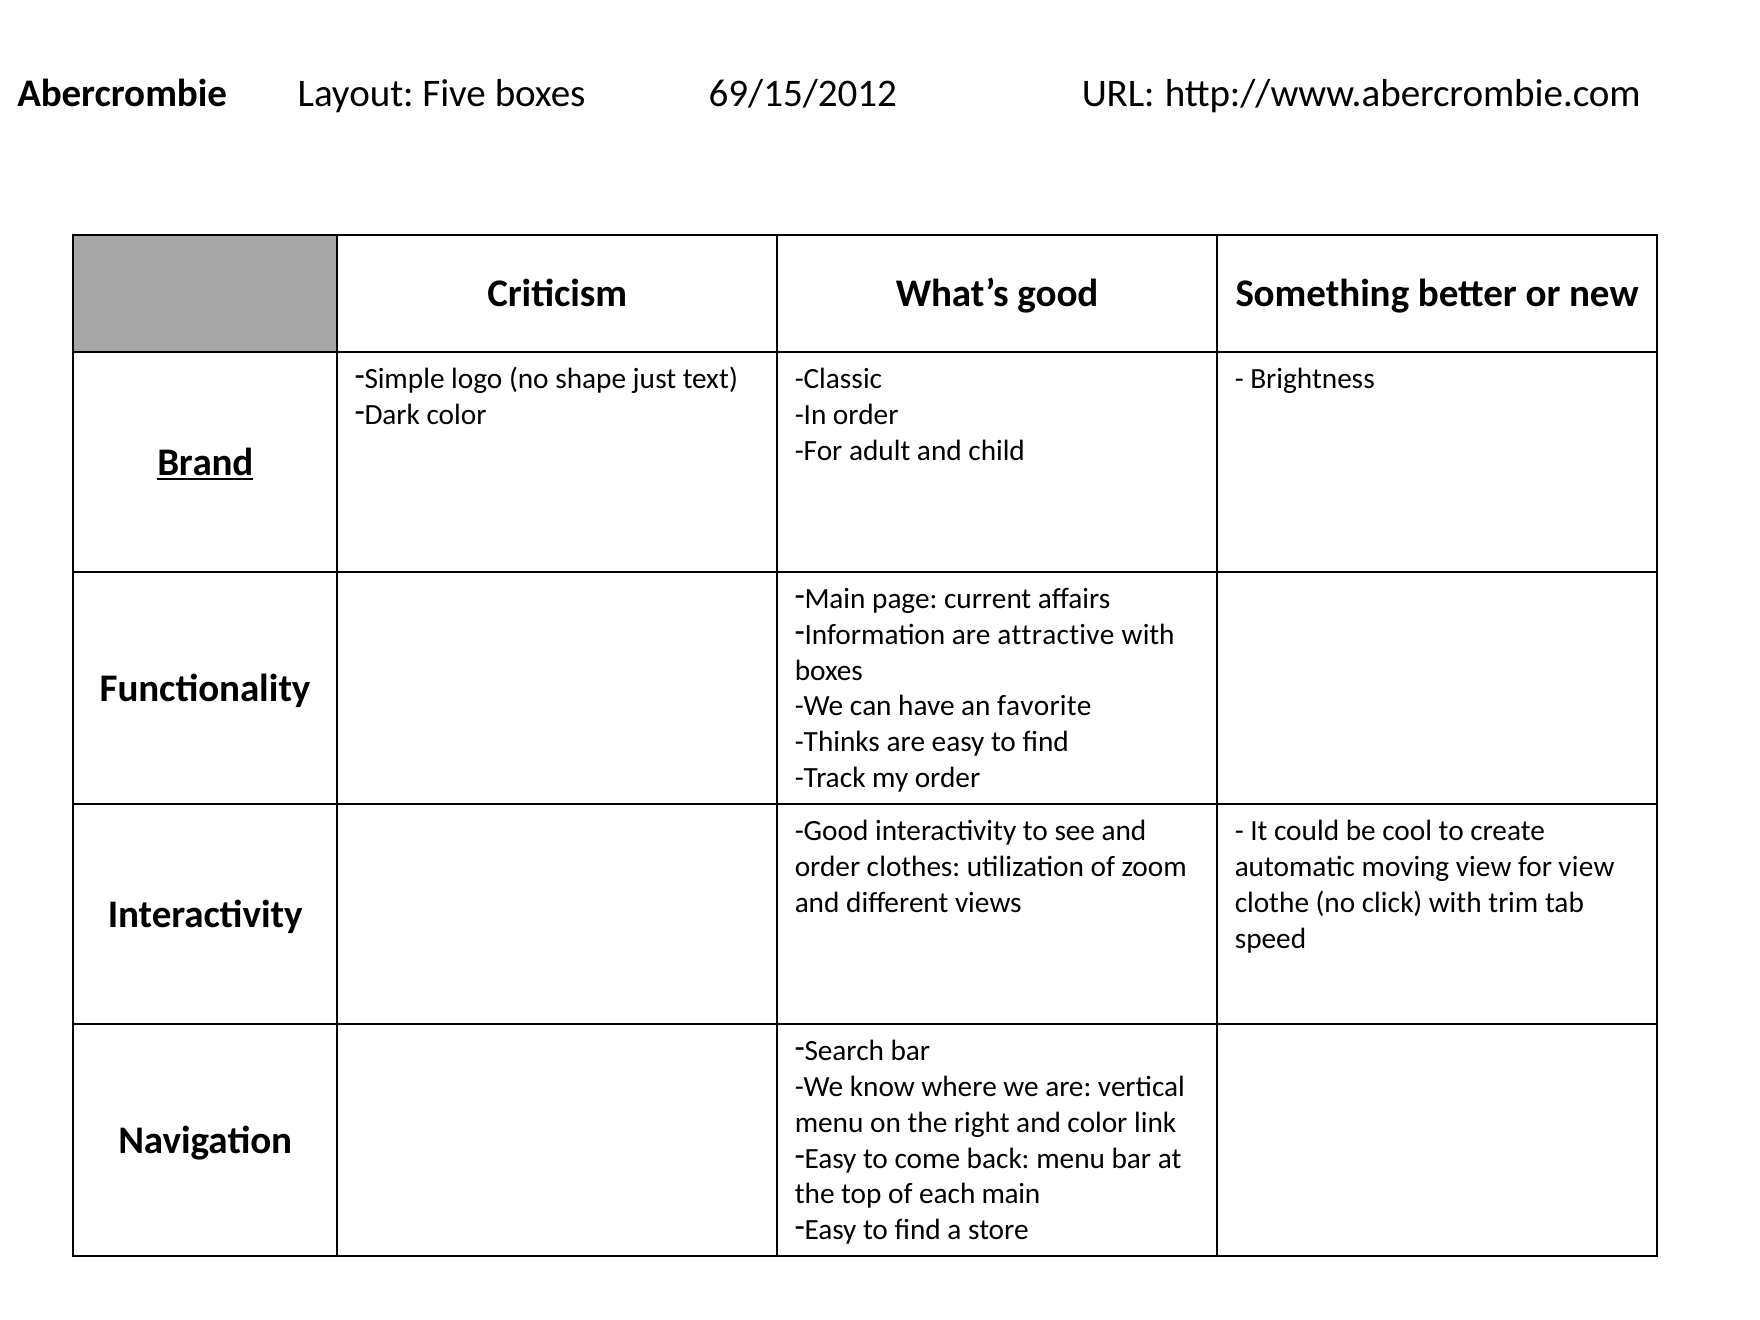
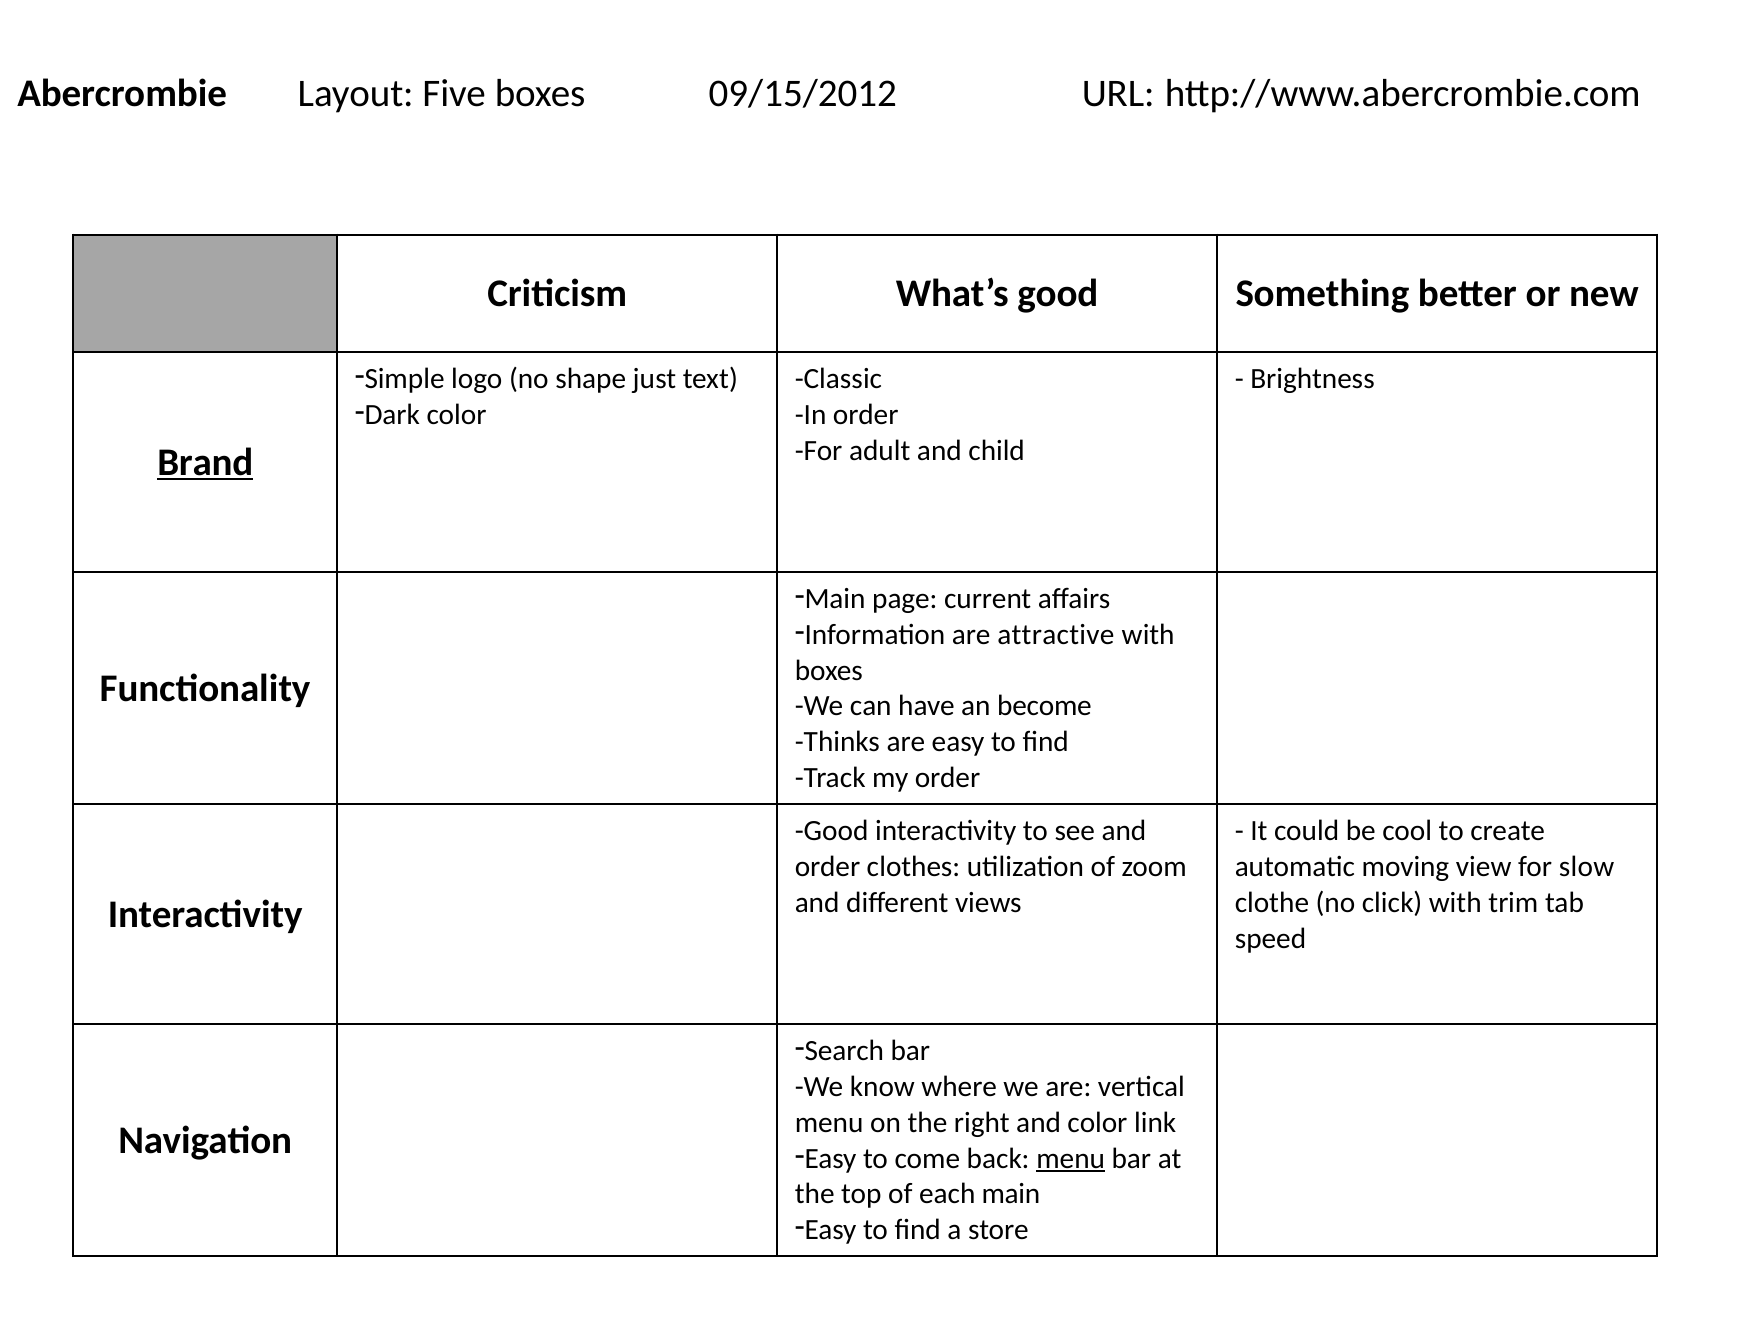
69/15/2012: 69/15/2012 -> 09/15/2012 (803, 93)
favorite: favorite -> become (1044, 706)
for view: view -> slow (1587, 867)
menu underline: none -> present (1071, 1158)
